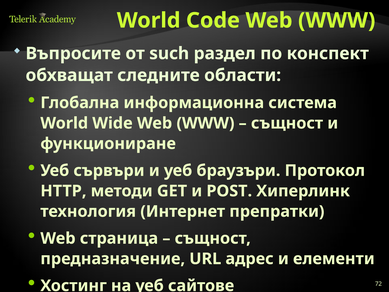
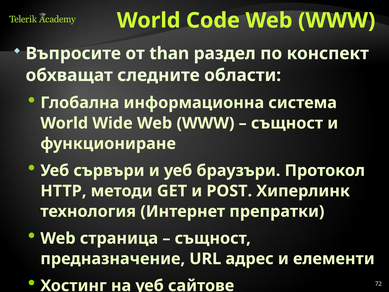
such: such -> than (169, 53)
